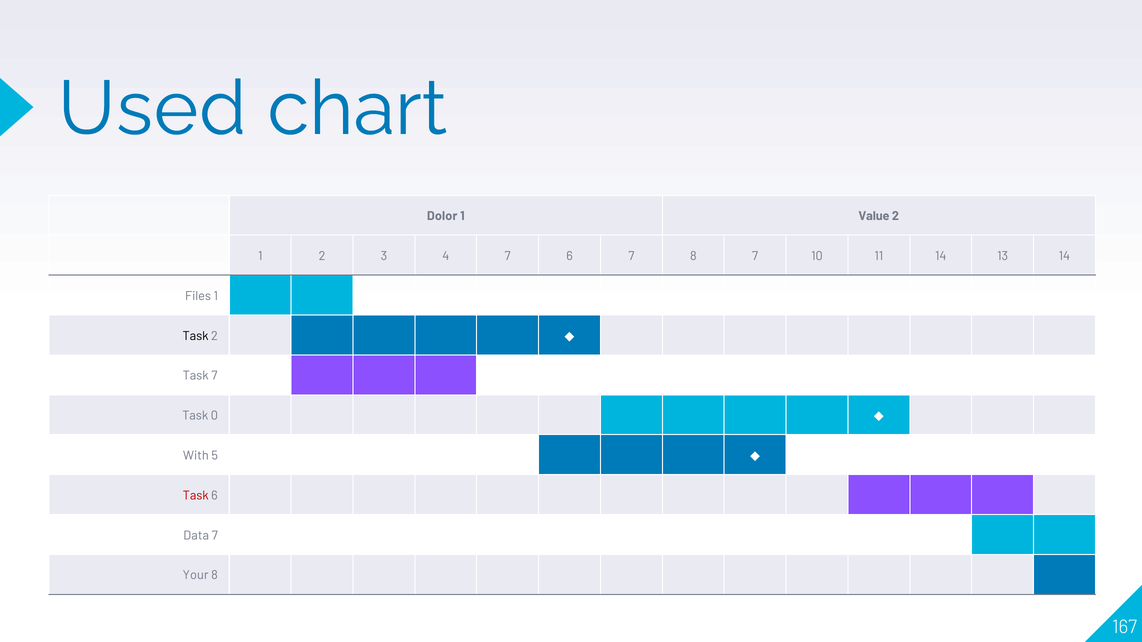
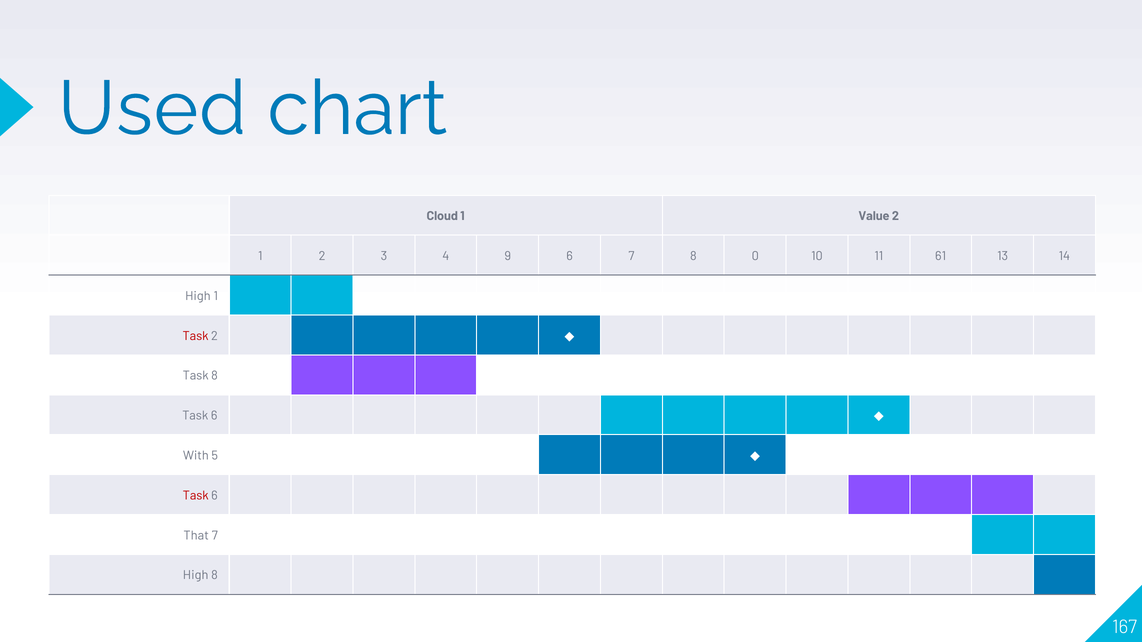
Dolor: Dolor -> Cloud (442, 216)
4 7: 7 -> 9 (508, 256)
8 7: 7 -> 0 (755, 256)
11 14: 14 -> 61 (941, 256)
Files: Files -> High (198, 296)
Task colour: black -> red (196, 336)
Task 7: 7 -> 8 (215, 376)
0: 0 -> 6 (214, 416)
Data: Data -> That (196, 536)
Your: Your -> High (196, 576)
